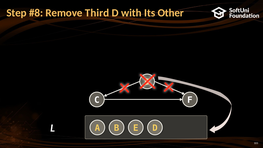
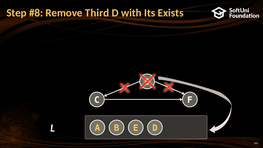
Other: Other -> Exists (171, 13)
